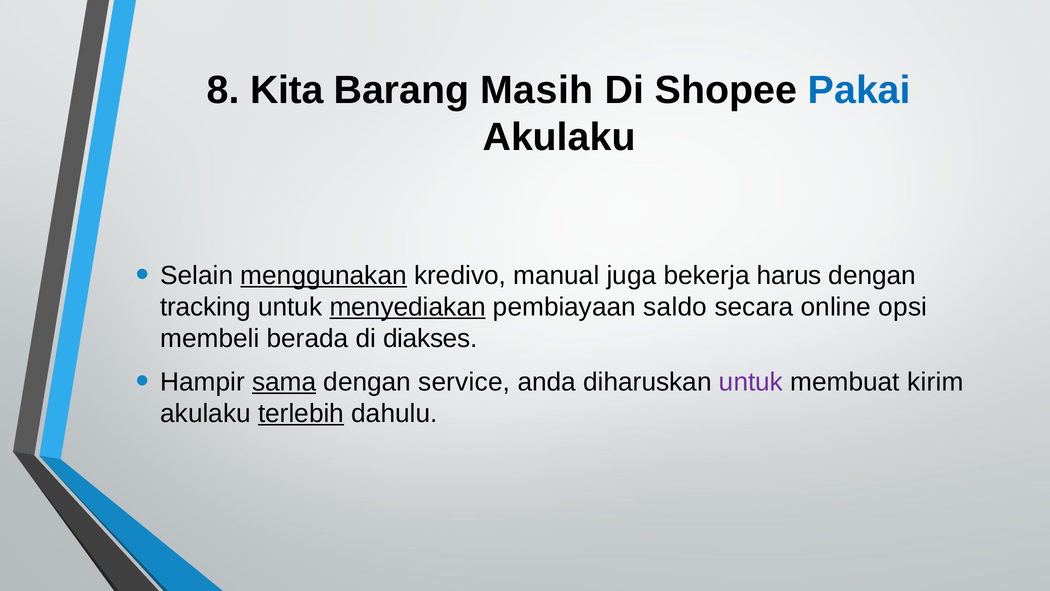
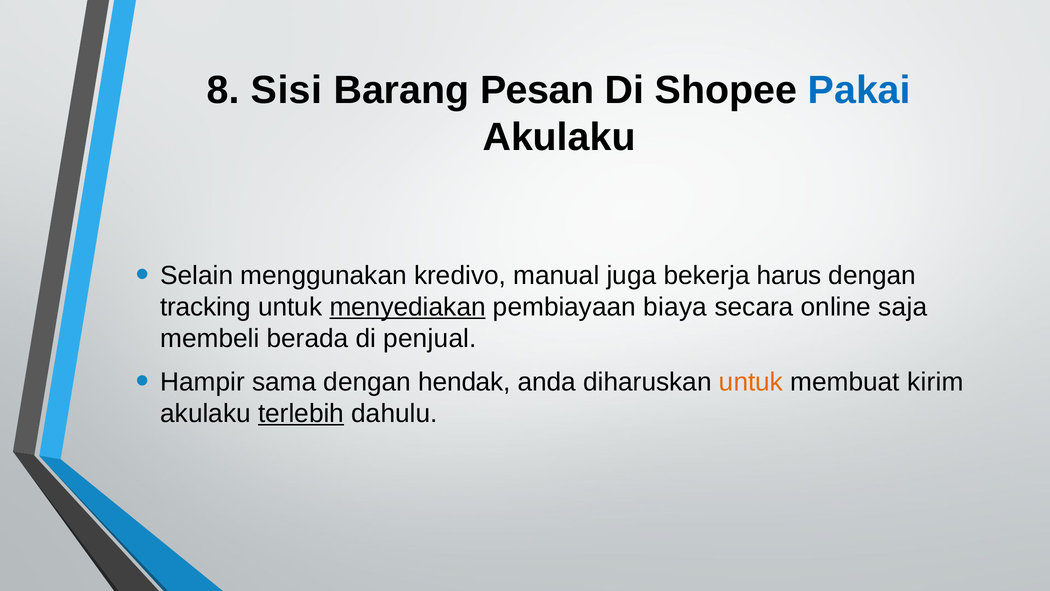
Kita: Kita -> Sisi (287, 90)
Masih: Masih -> Pesan (537, 90)
menggunakan underline: present -> none (324, 275)
saldo: saldo -> biaya (675, 307)
opsi: opsi -> saja (903, 307)
diakses: diakses -> penjual (430, 338)
sama underline: present -> none (284, 382)
service: service -> hendak (464, 382)
untuk colour: purple -> orange (751, 382)
